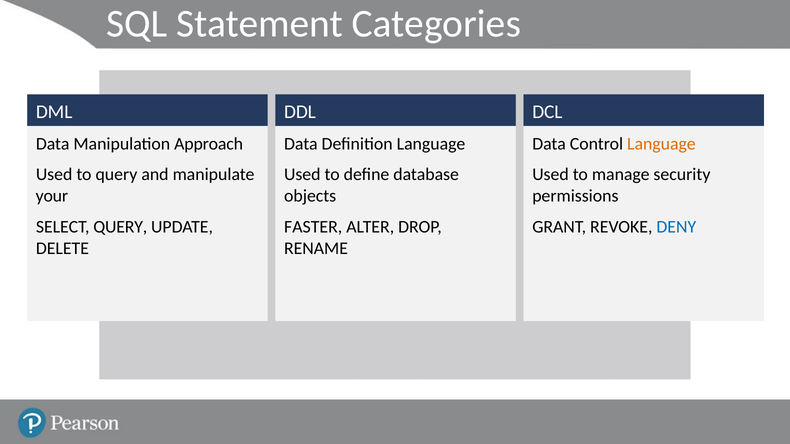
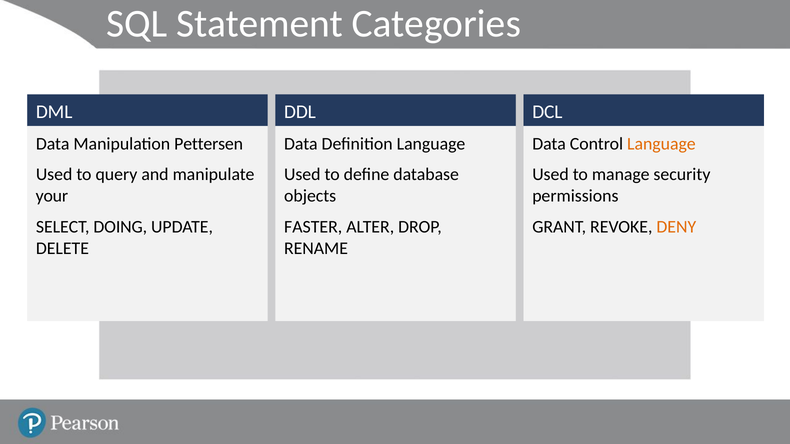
Approach: Approach -> Pettersen (209, 144)
SELECT QUERY: QUERY -> DOING (120, 227)
DENY colour: blue -> orange (676, 227)
